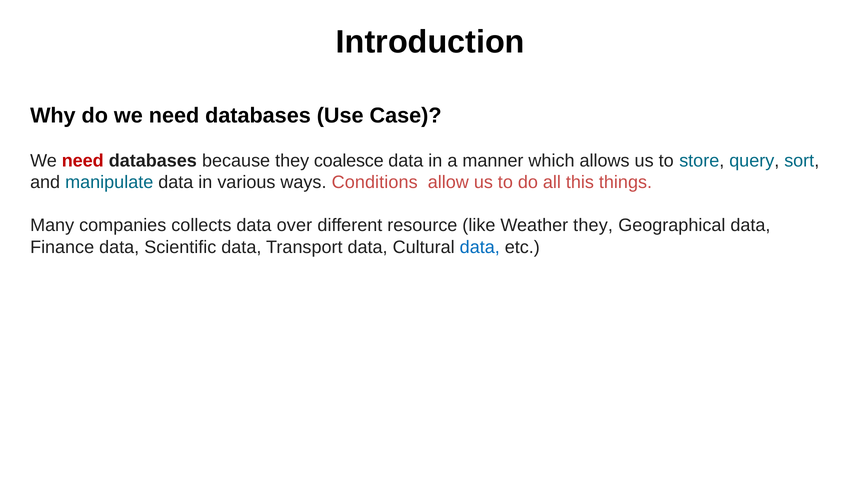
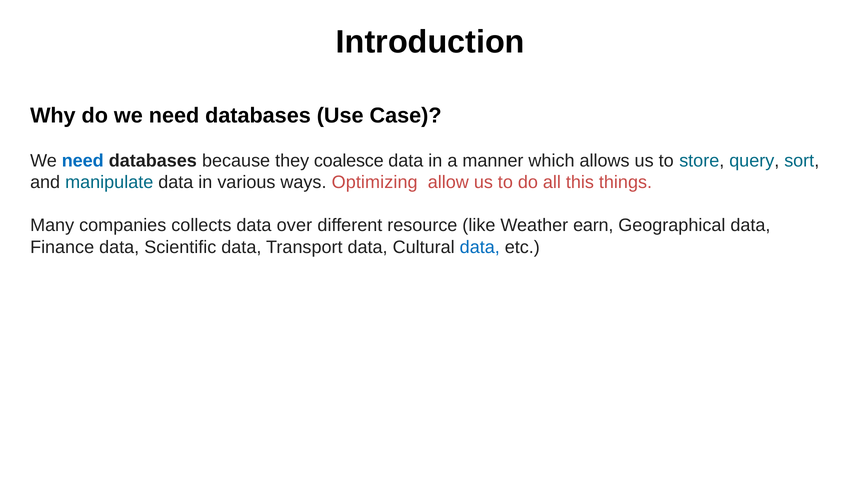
need colour: red -> blue (83, 161)
Conditions: Conditions -> Optimizing (375, 182)
Weather they: they -> earn (593, 226)
